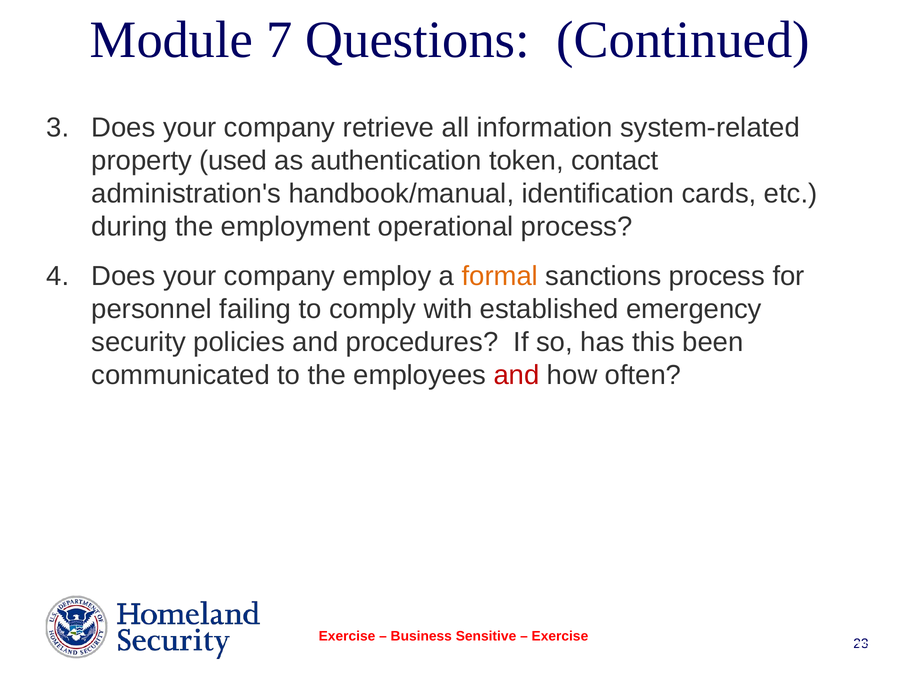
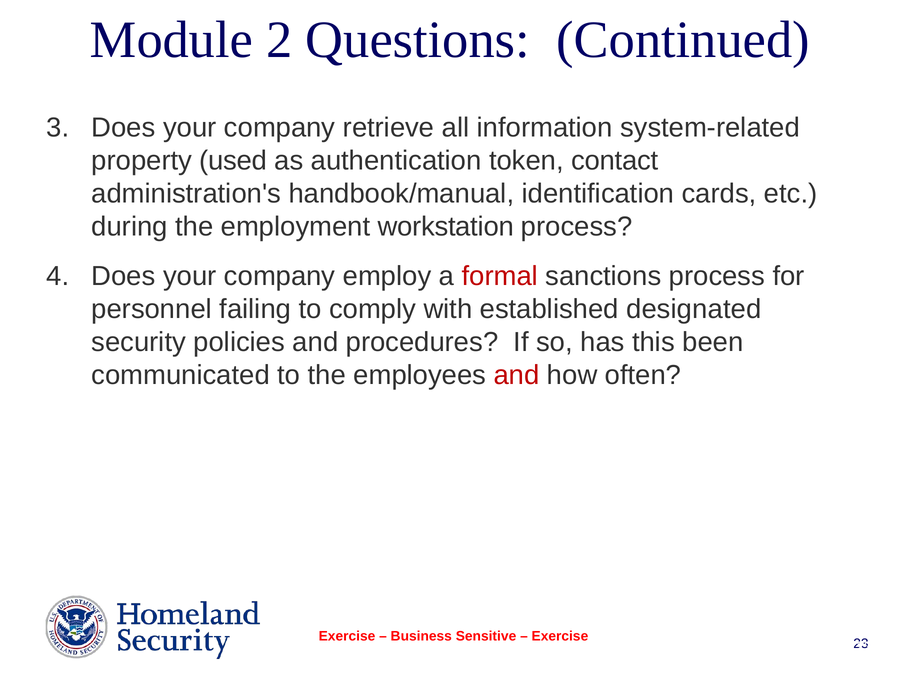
7: 7 -> 2 (279, 40)
operational: operational -> workstation (446, 227)
formal colour: orange -> red (500, 276)
emergency: emergency -> designated (694, 309)
